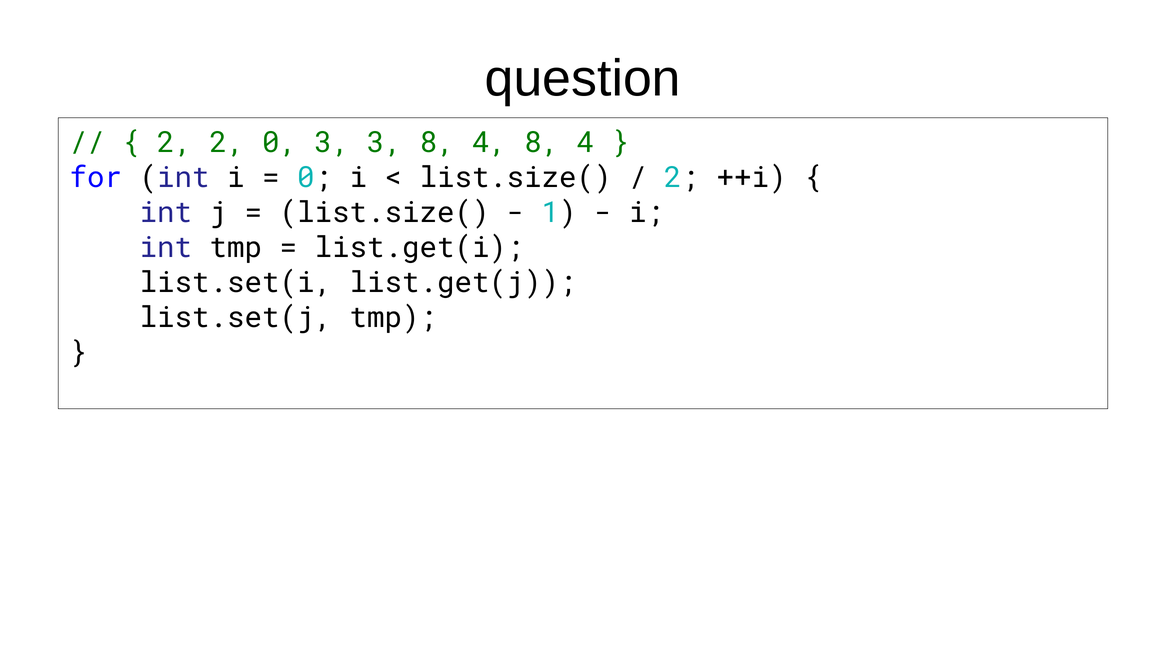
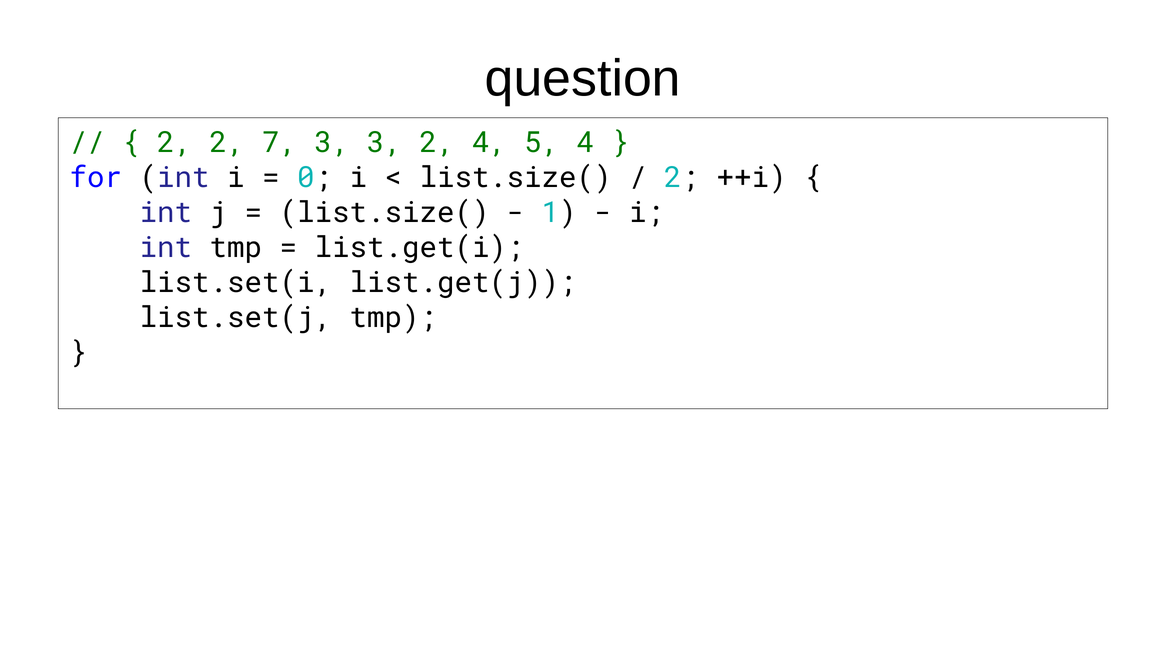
2 0: 0 -> 7 (280, 143)
3 8: 8 -> 2 (437, 143)
4 8: 8 -> 5 (542, 143)
